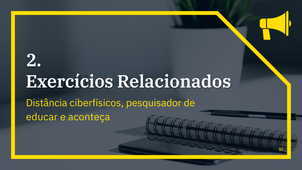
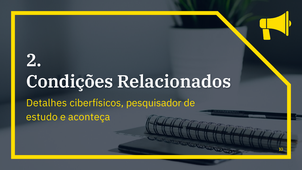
Exercícios: Exercícios -> Condições (70, 82)
Distância: Distância -> Detalhes (47, 103)
educar: educar -> estudo (42, 117)
